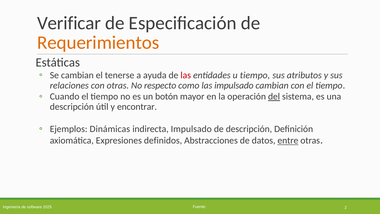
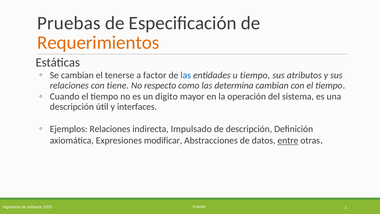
Verificar: Verificar -> Pruebas (69, 23)
ayuda: ayuda -> factor (155, 75)
las colour: red -> blue (186, 75)
con otras: otras -> tiene (118, 85)
las impulsado: impulsado -> determina (234, 85)
botón: botón -> digito (166, 96)
del underline: present -> none (274, 96)
encontrar: encontrar -> interfaces (137, 107)
Ejemplos Dinámicas: Dinámicas -> Relaciones (110, 129)
definidos: definidos -> modificar (163, 140)
